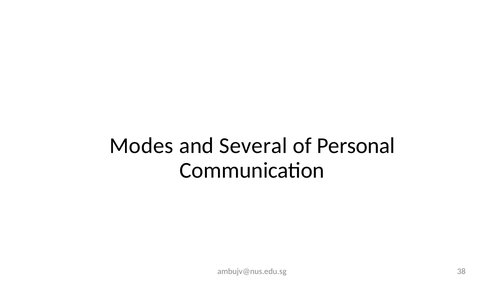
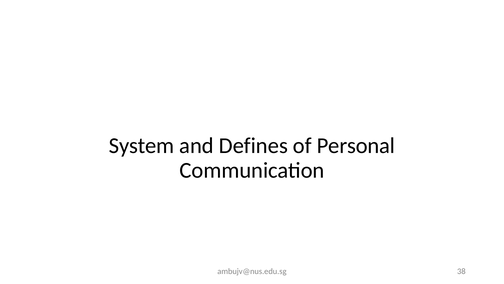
Modes: Modes -> System (142, 146)
Several: Several -> Defines (253, 146)
